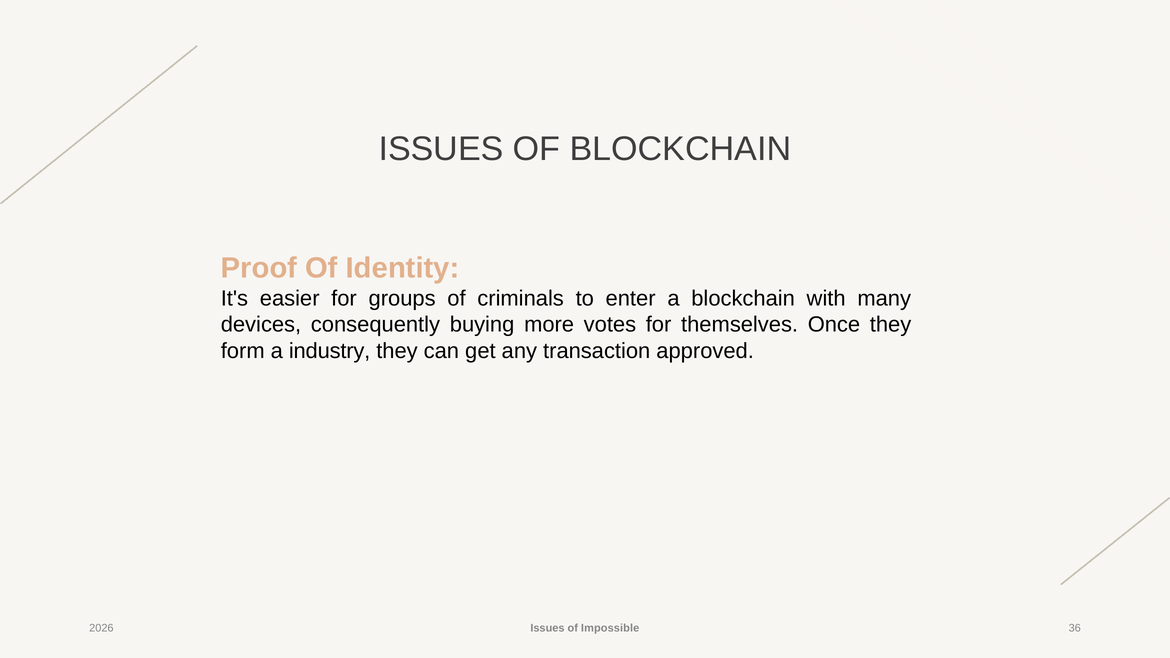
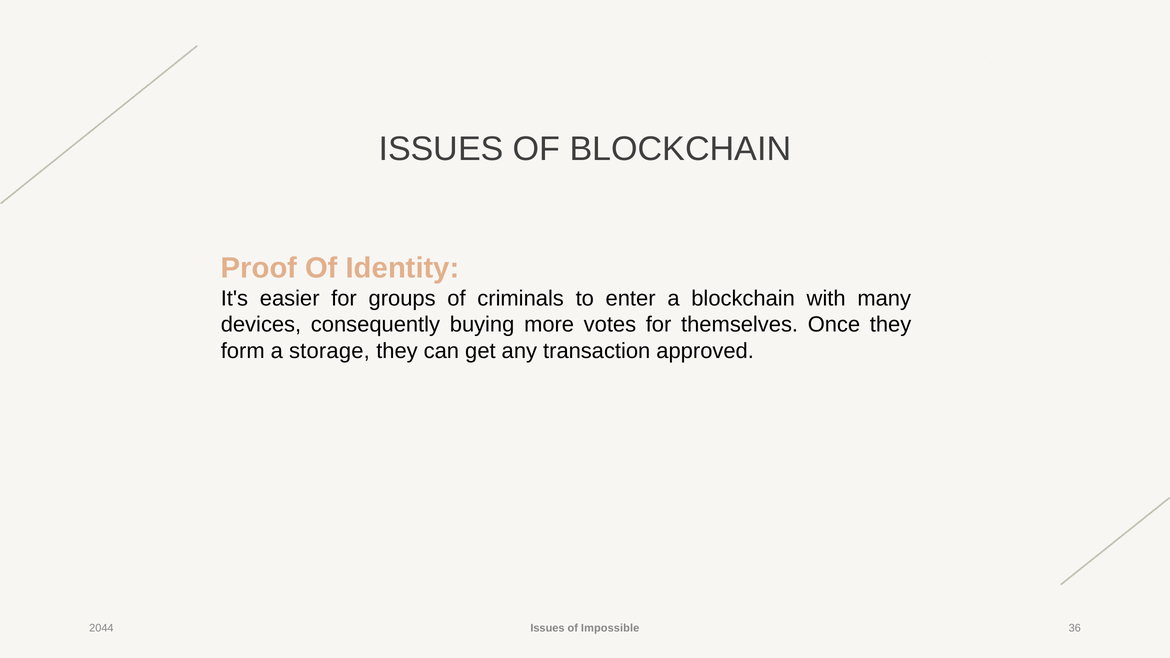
industry: industry -> storage (329, 351)
2026: 2026 -> 2044 (101, 628)
